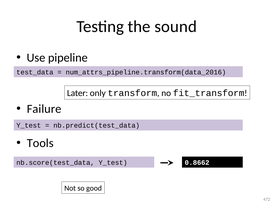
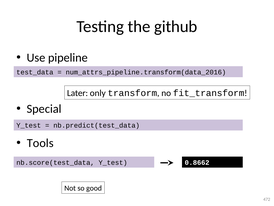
sound: sound -> github (176, 27)
Failure: Failure -> Special (44, 109)
